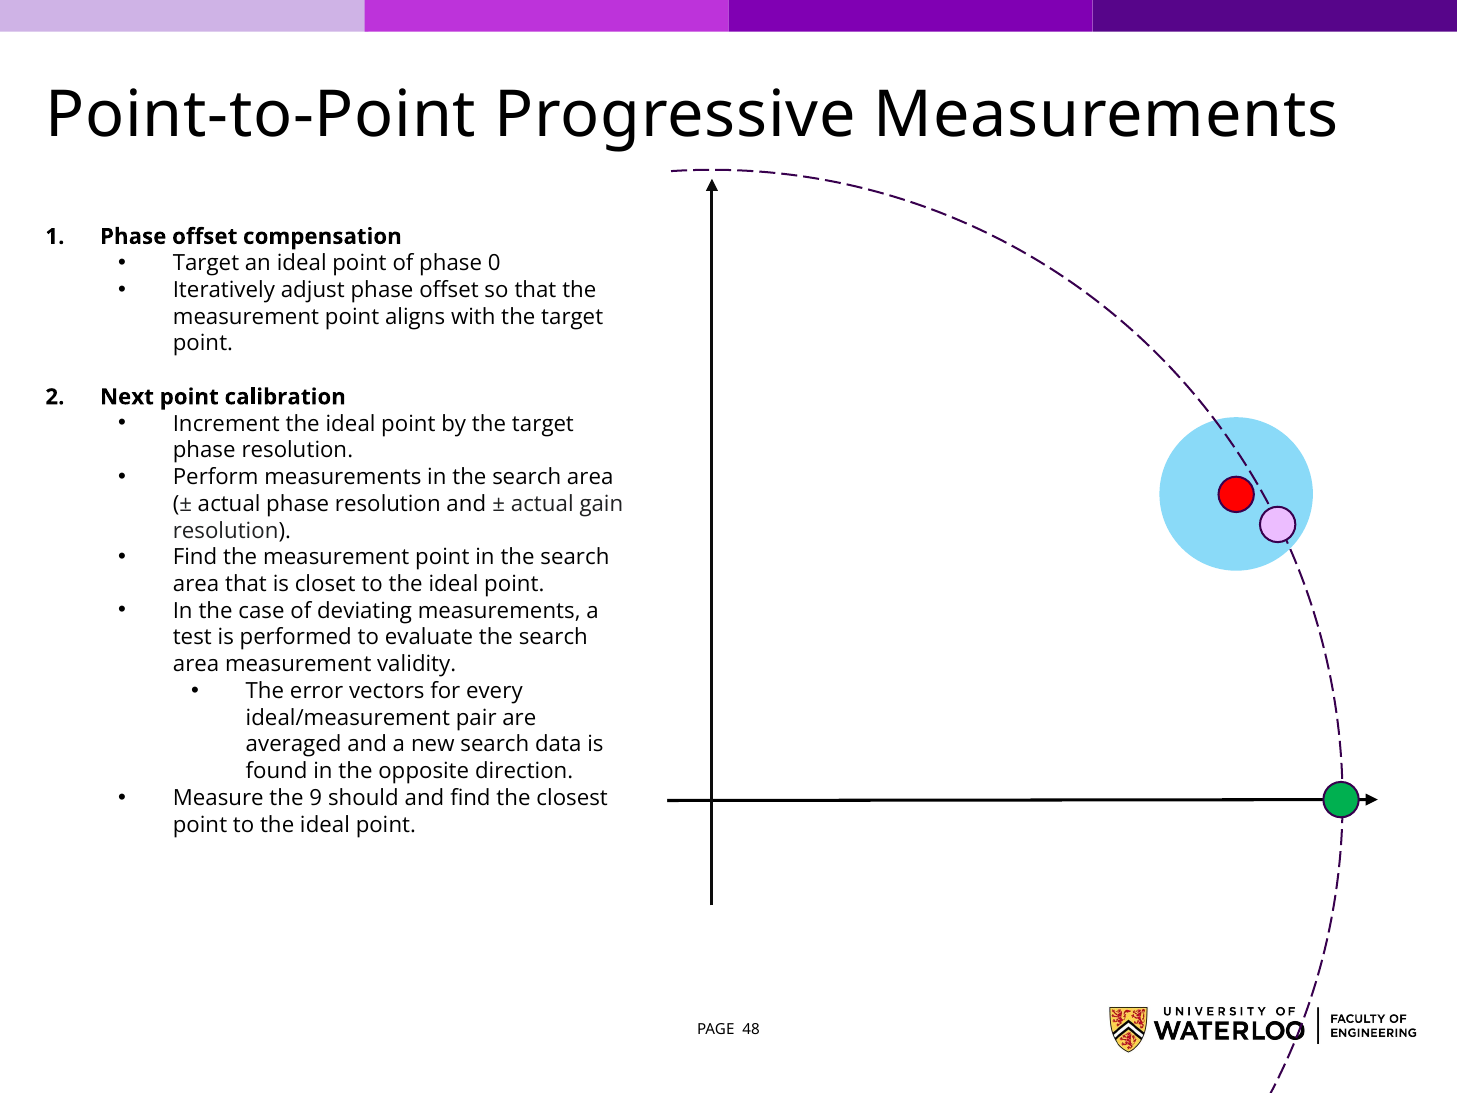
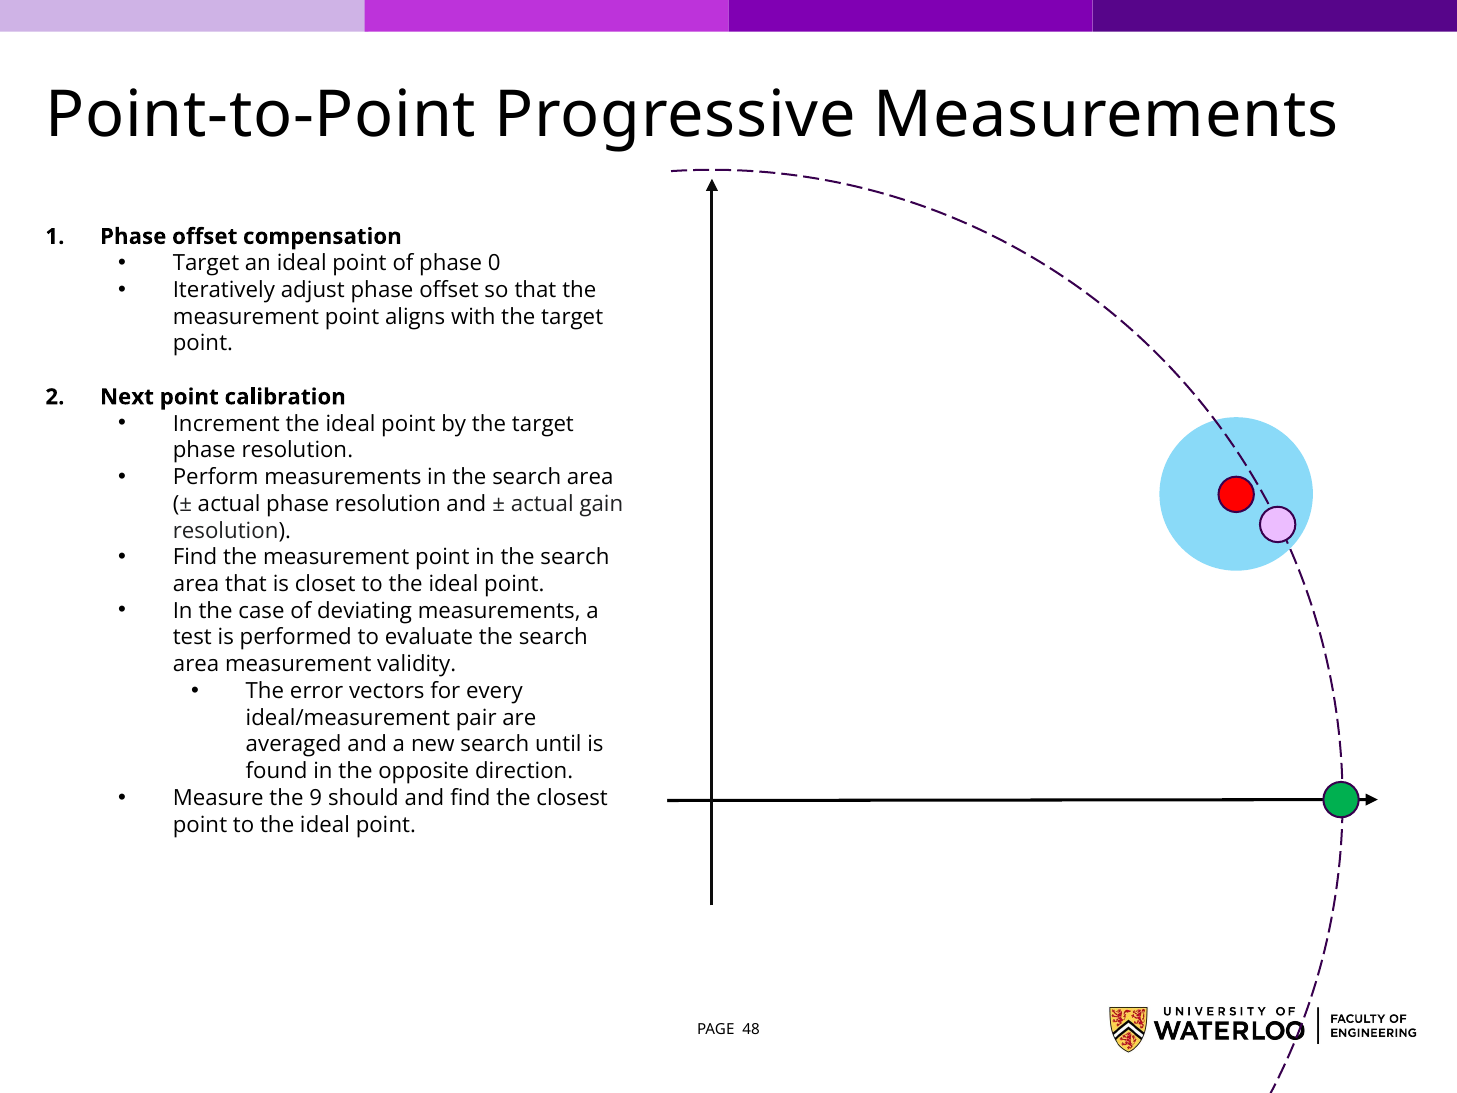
data: data -> until (558, 744)
